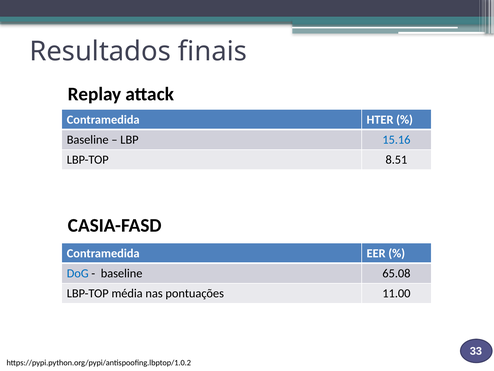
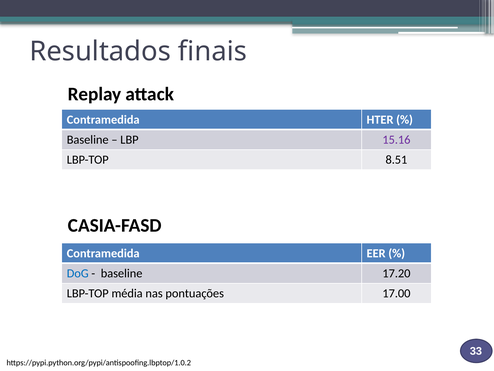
15.16 colour: blue -> purple (396, 140)
65.08: 65.08 -> 17.20 (396, 273)
11.00: 11.00 -> 17.00 (396, 293)
